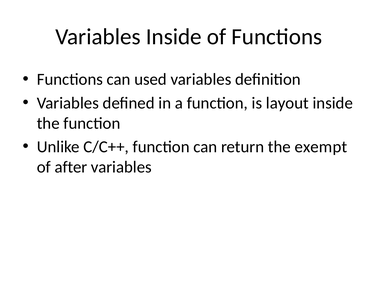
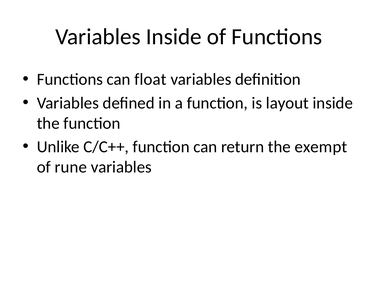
used: used -> float (150, 79)
after: after -> rune (71, 167)
